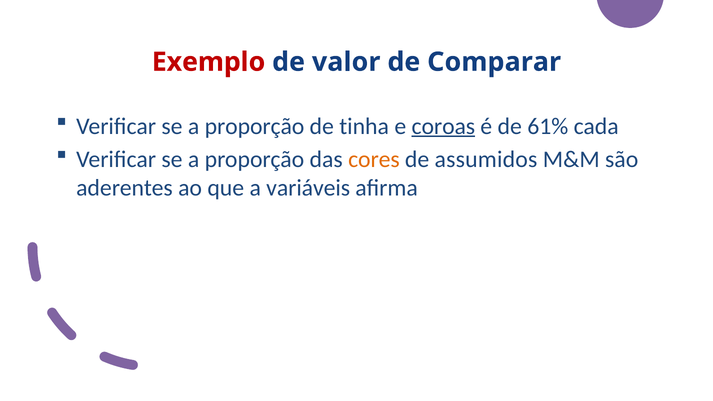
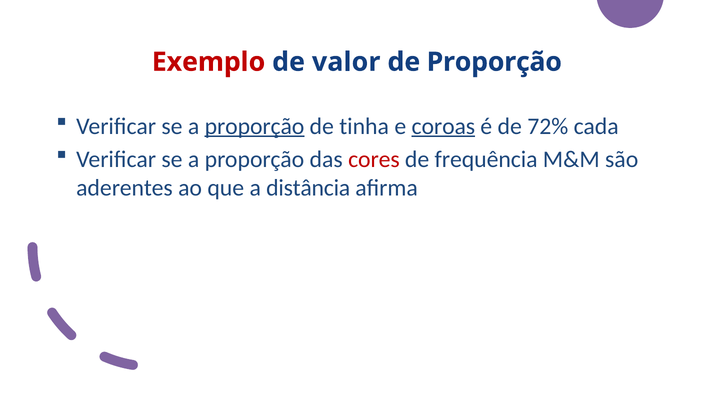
de Comparar: Comparar -> Proporção (494, 62)
proporção underline: none -> present (255, 126)
61%: 61% -> 72% (548, 126)
cores colour: orange -> red (374, 160)
assumidos: assumidos -> frequência (486, 160)
variáveis: variáveis -> distância (308, 188)
